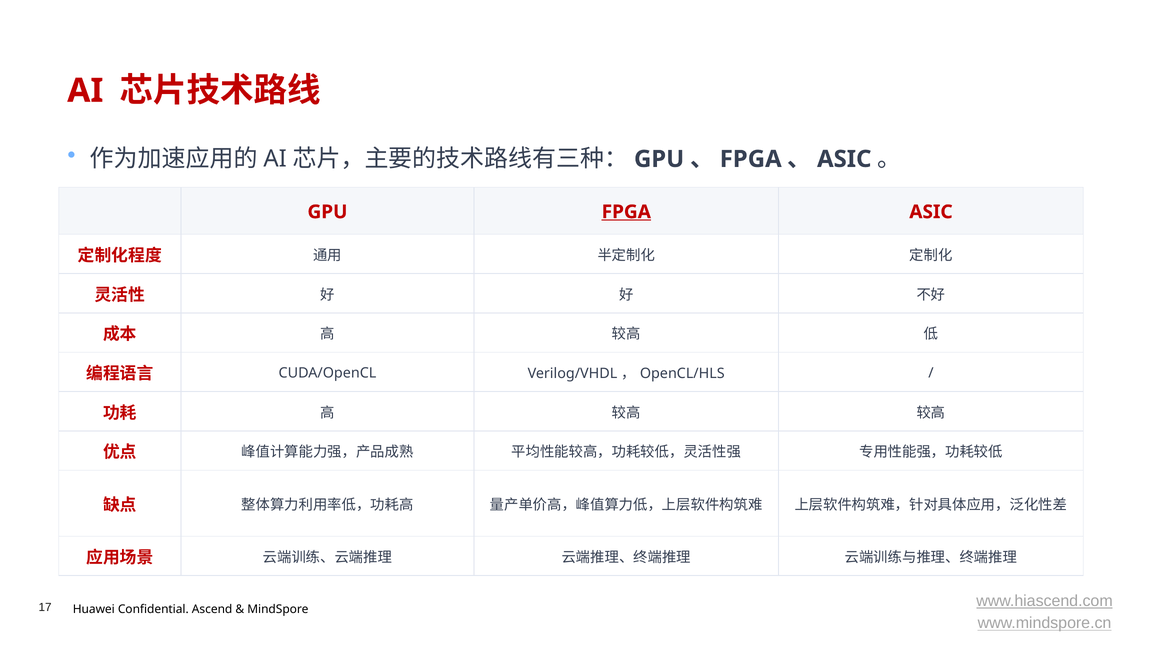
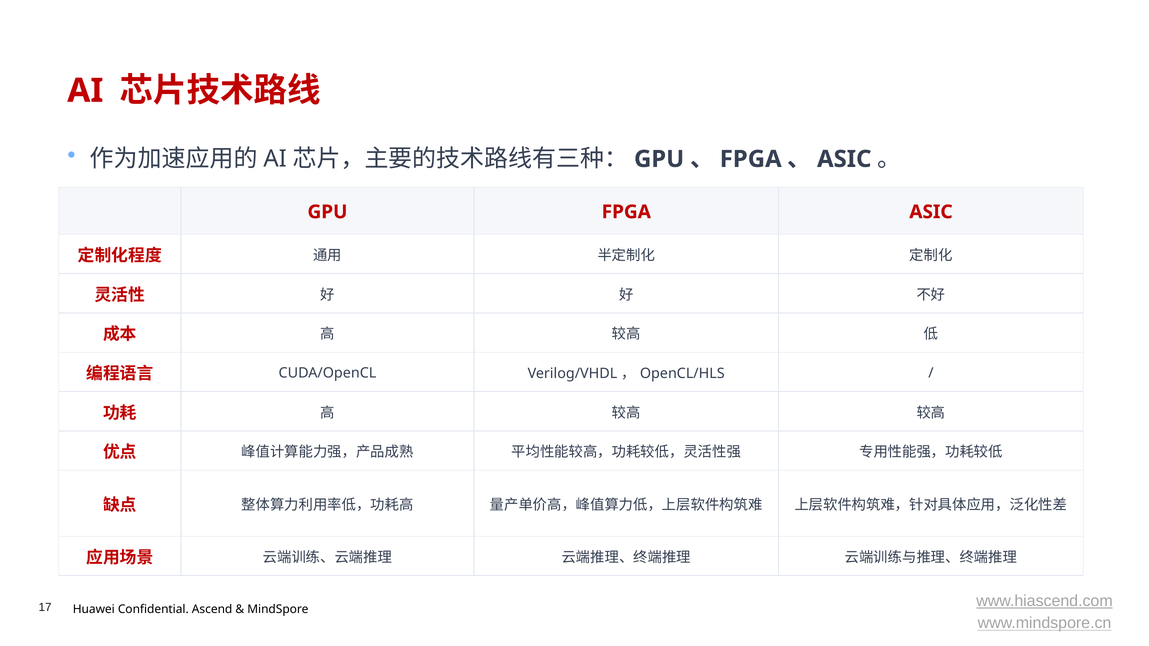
FPGA underline: present -> none (626, 212)
